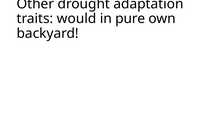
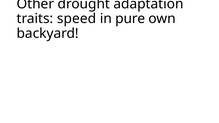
would: would -> speed (77, 19)
